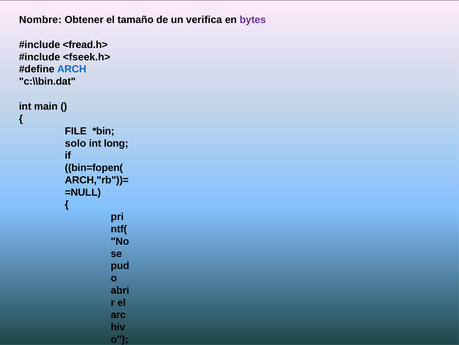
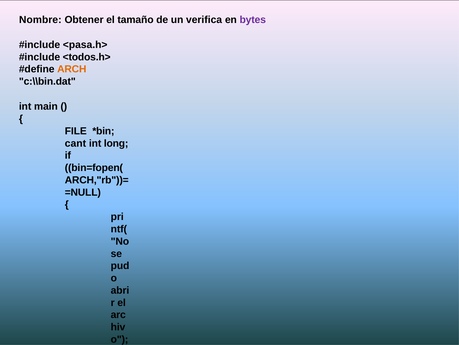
<fread.h>: <fread.h> -> <pasa.h> (85, 45)
<fseek.h>: <fseek.h> -> <todos.h> (87, 57)
ARCH colour: blue -> orange (72, 69)
solo: solo -> cant (75, 143)
